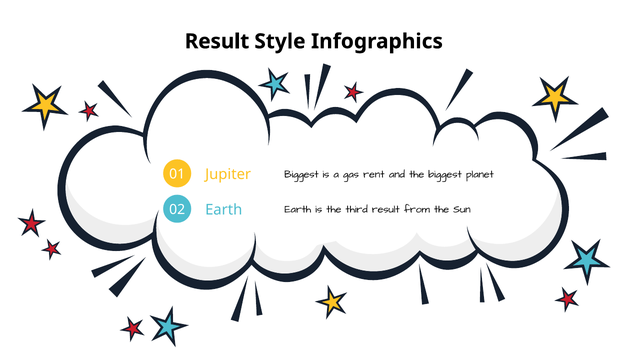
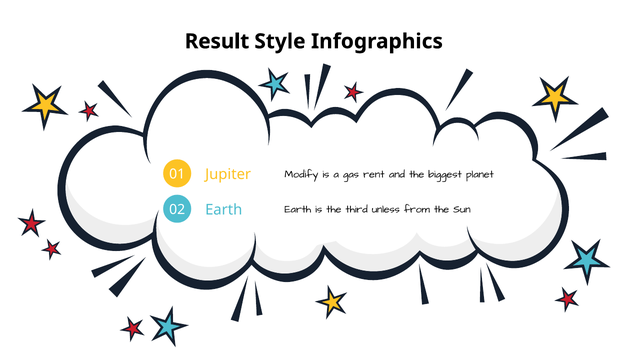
Jupiter Biggest: Biggest -> Modify (301, 174)
third result: result -> unless (386, 210)
